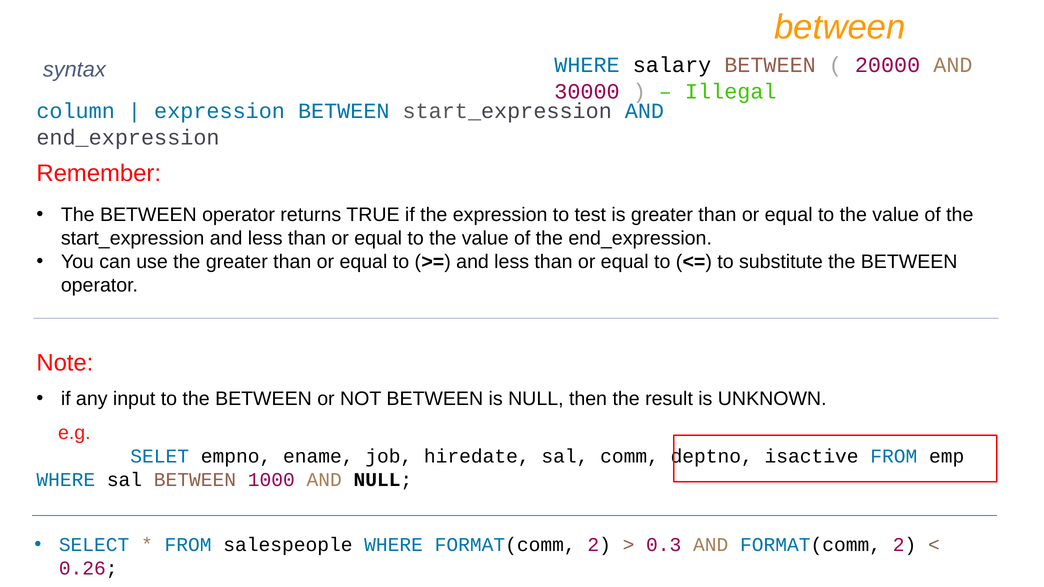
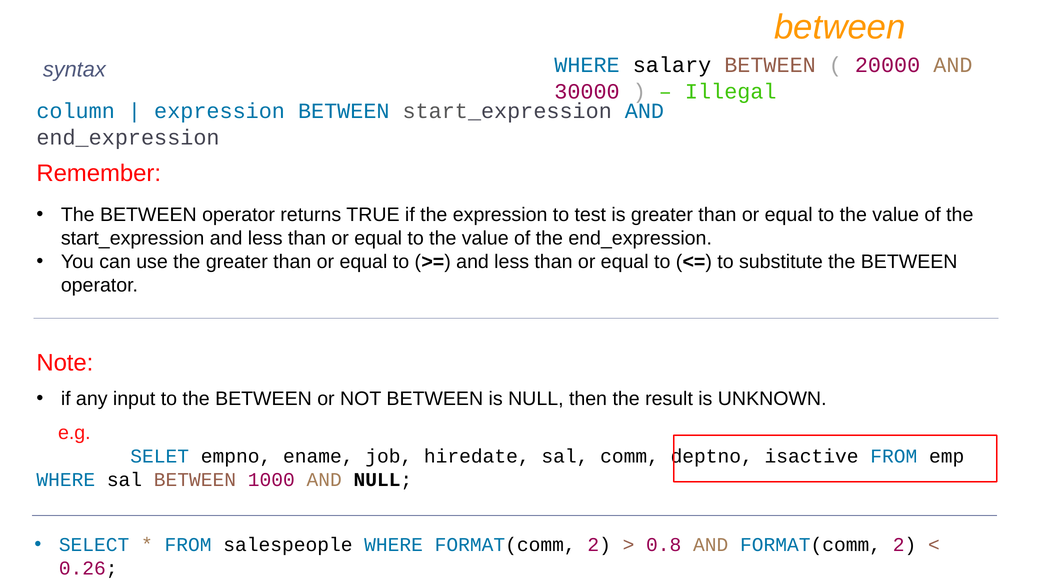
0.3: 0.3 -> 0.8 (664, 545)
